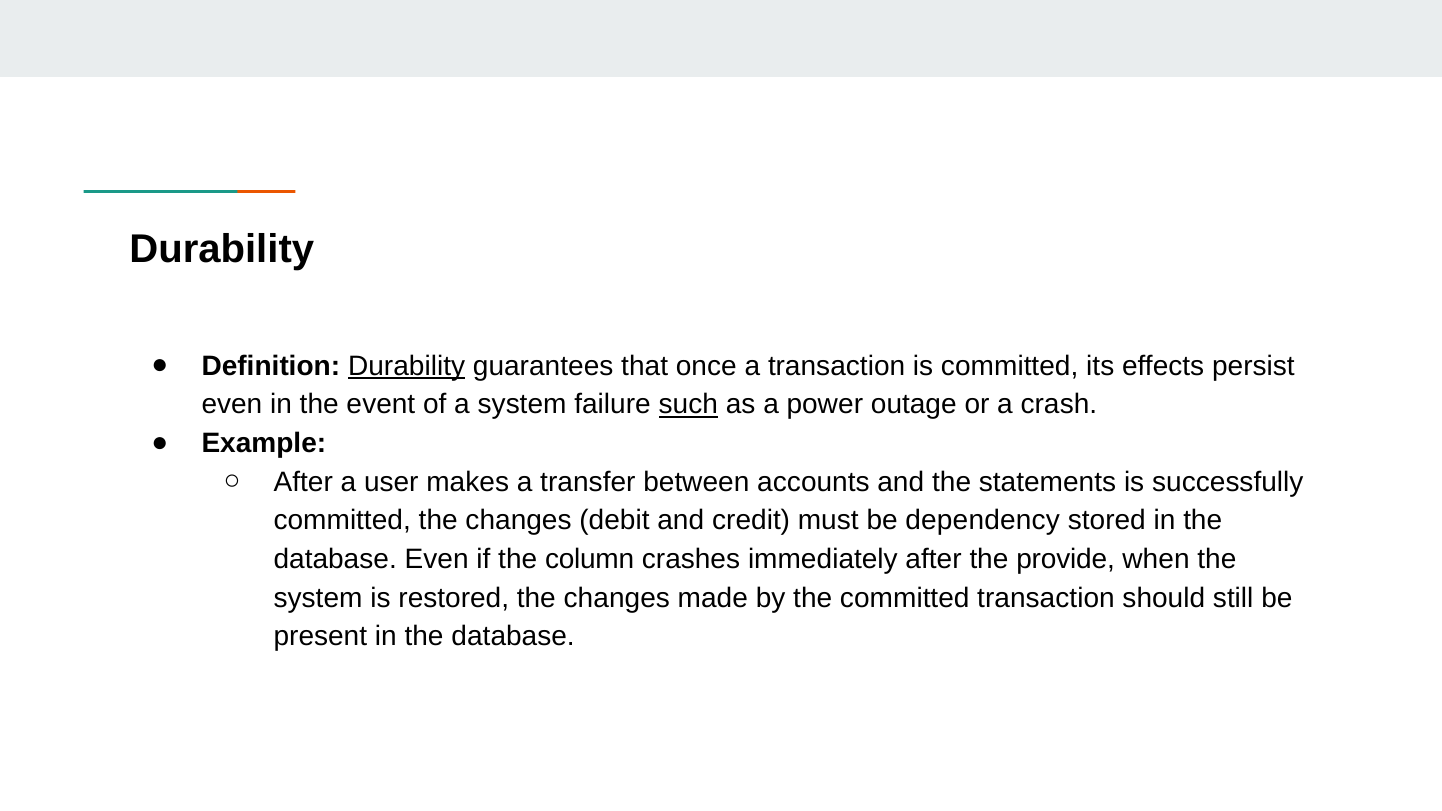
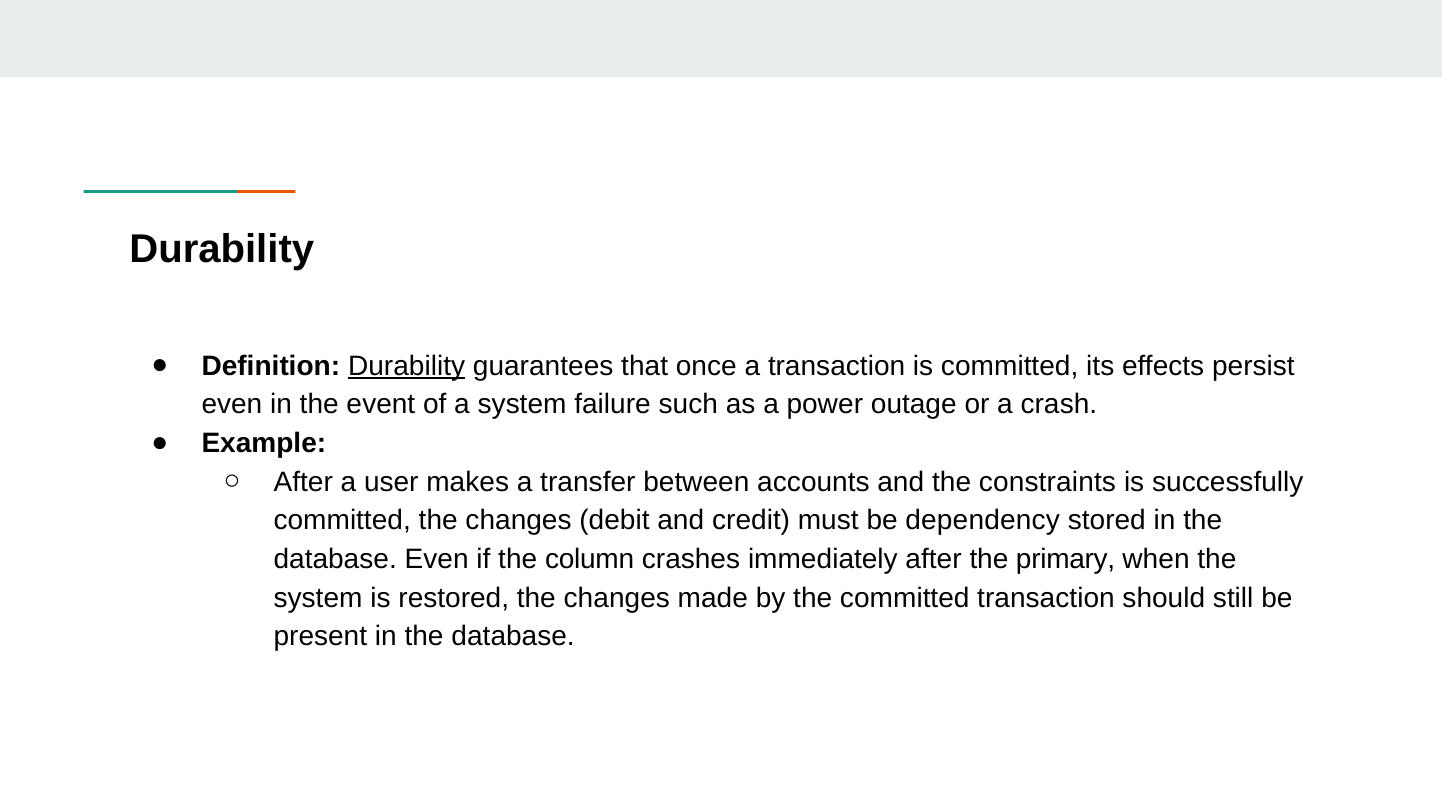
such underline: present -> none (688, 405)
statements: statements -> constraints (1047, 482)
provide: provide -> primary (1066, 559)
